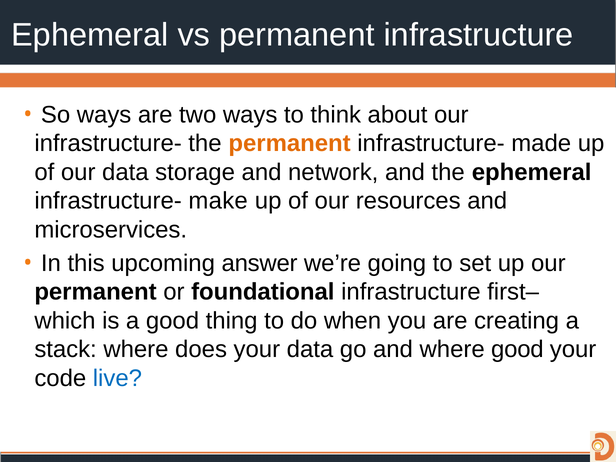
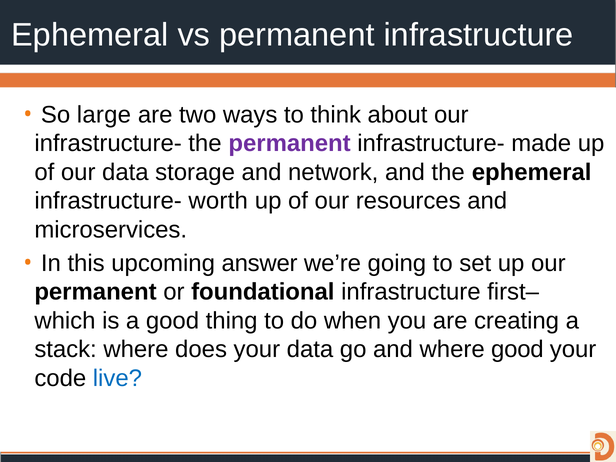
So ways: ways -> large (104, 115)
permanent colour: orange -> purple (290, 143)
make: make -> worth (218, 201)
